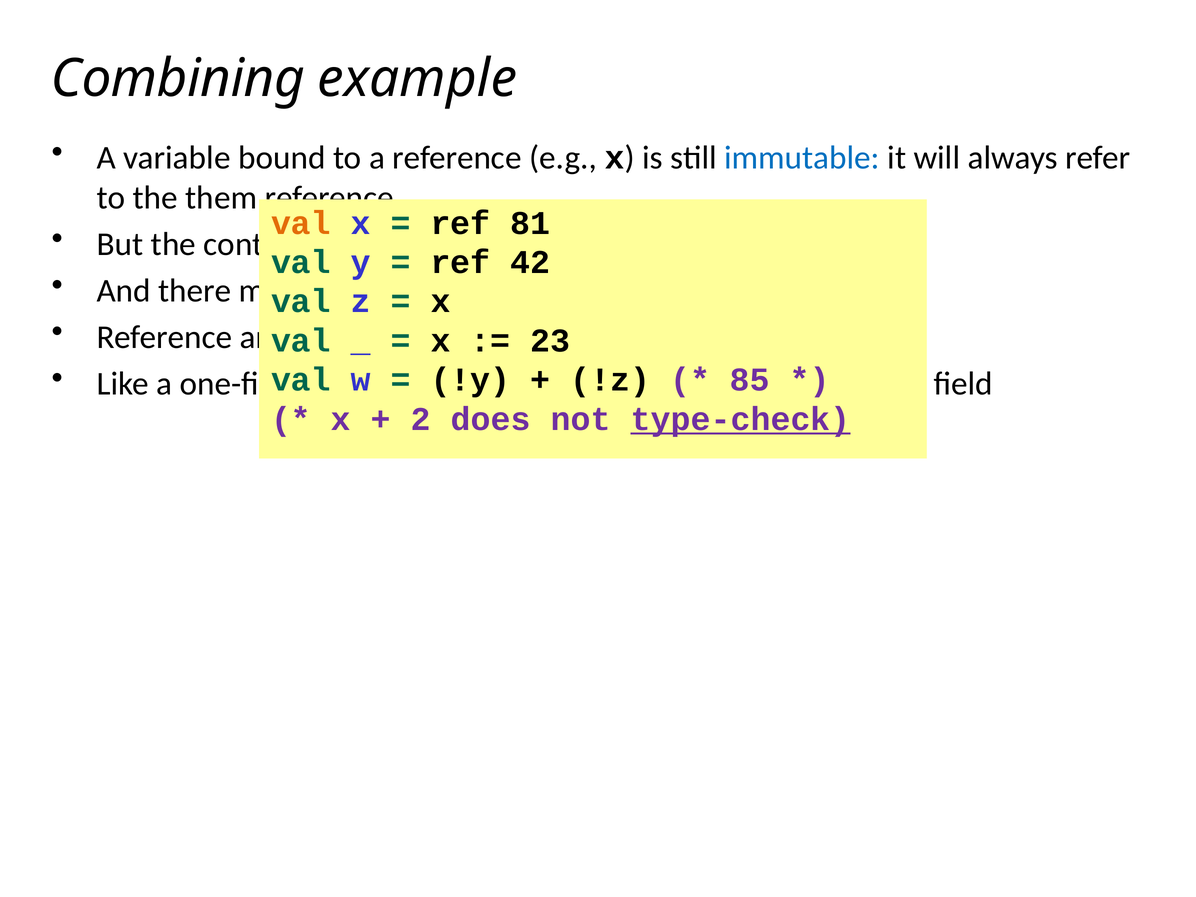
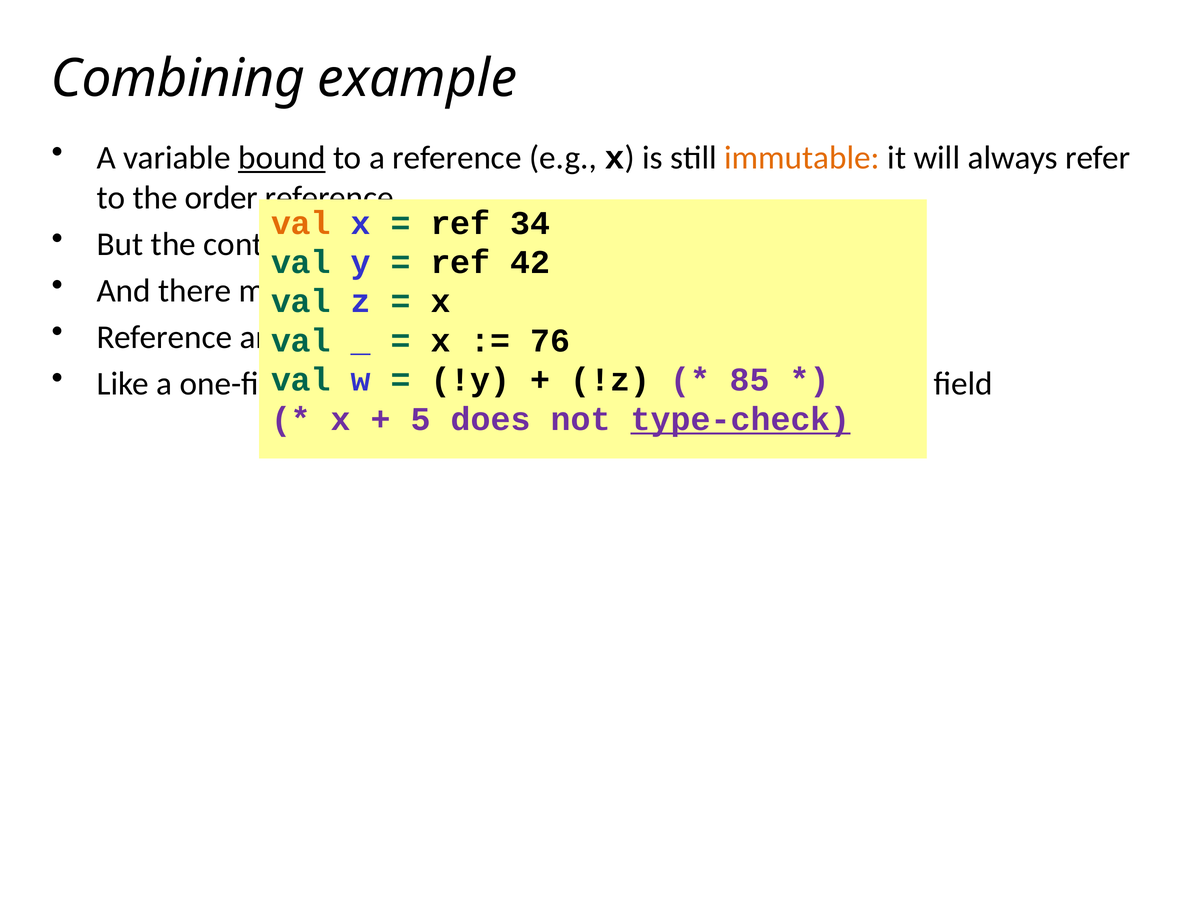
bound underline: none -> present (282, 158)
immutable colour: blue -> orange (802, 158)
them: them -> order (221, 198)
81: 81 -> 34 (530, 223)
23: 23 -> 76 (550, 341)
2: 2 -> 5 (421, 419)
